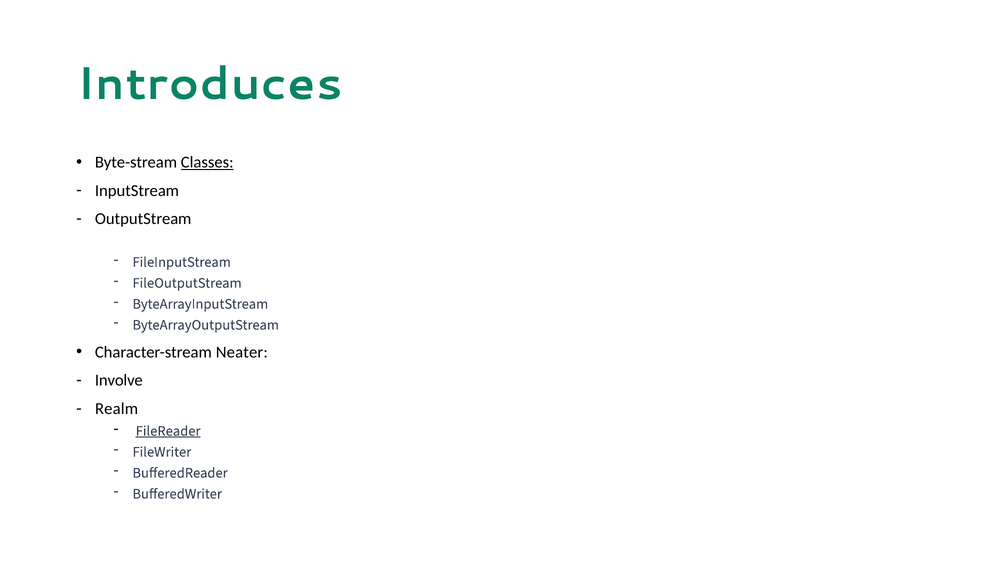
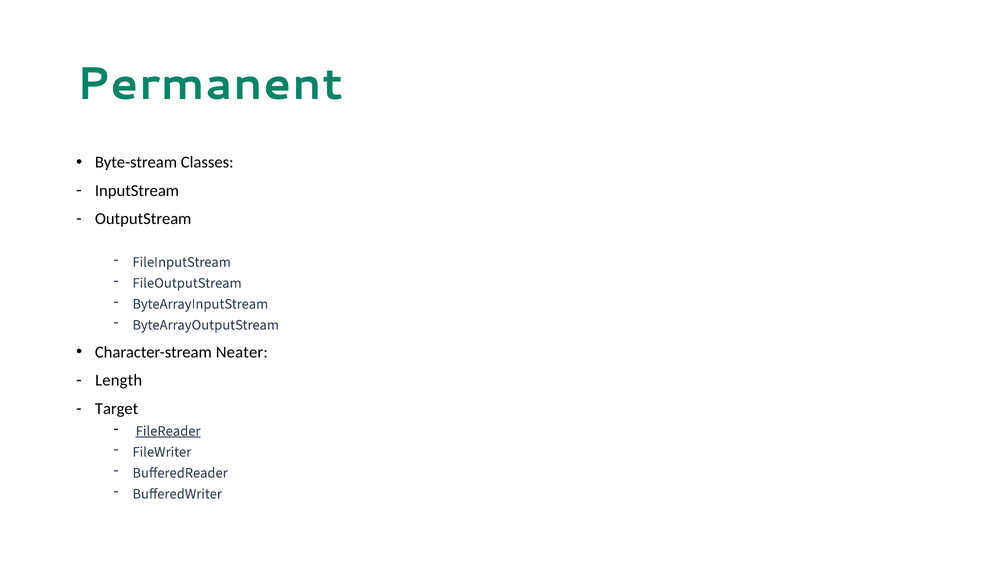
Introduces: Introduces -> Permanent (210, 84)
Classes underline: present -> none (207, 162)
Involve: Involve -> Length (119, 381)
Realm: Realm -> Target (117, 409)
